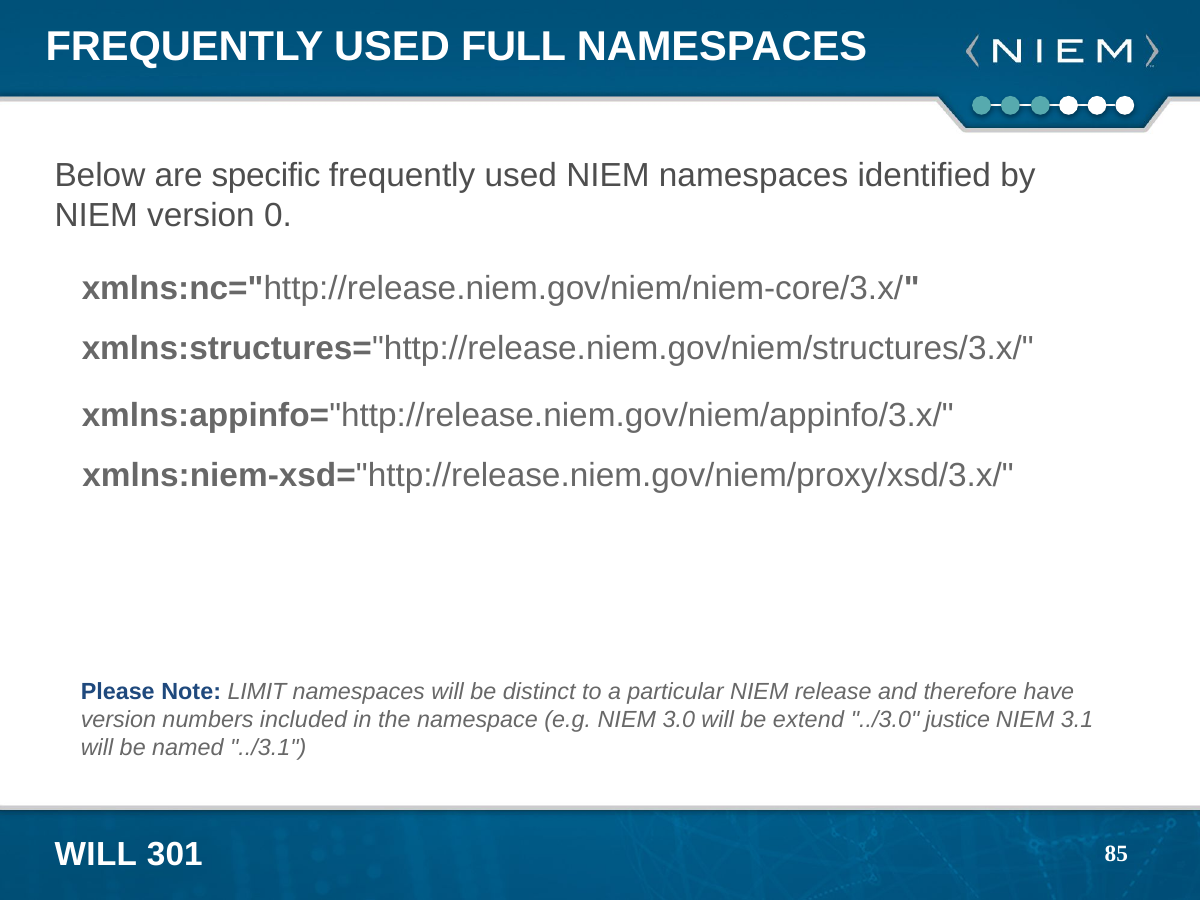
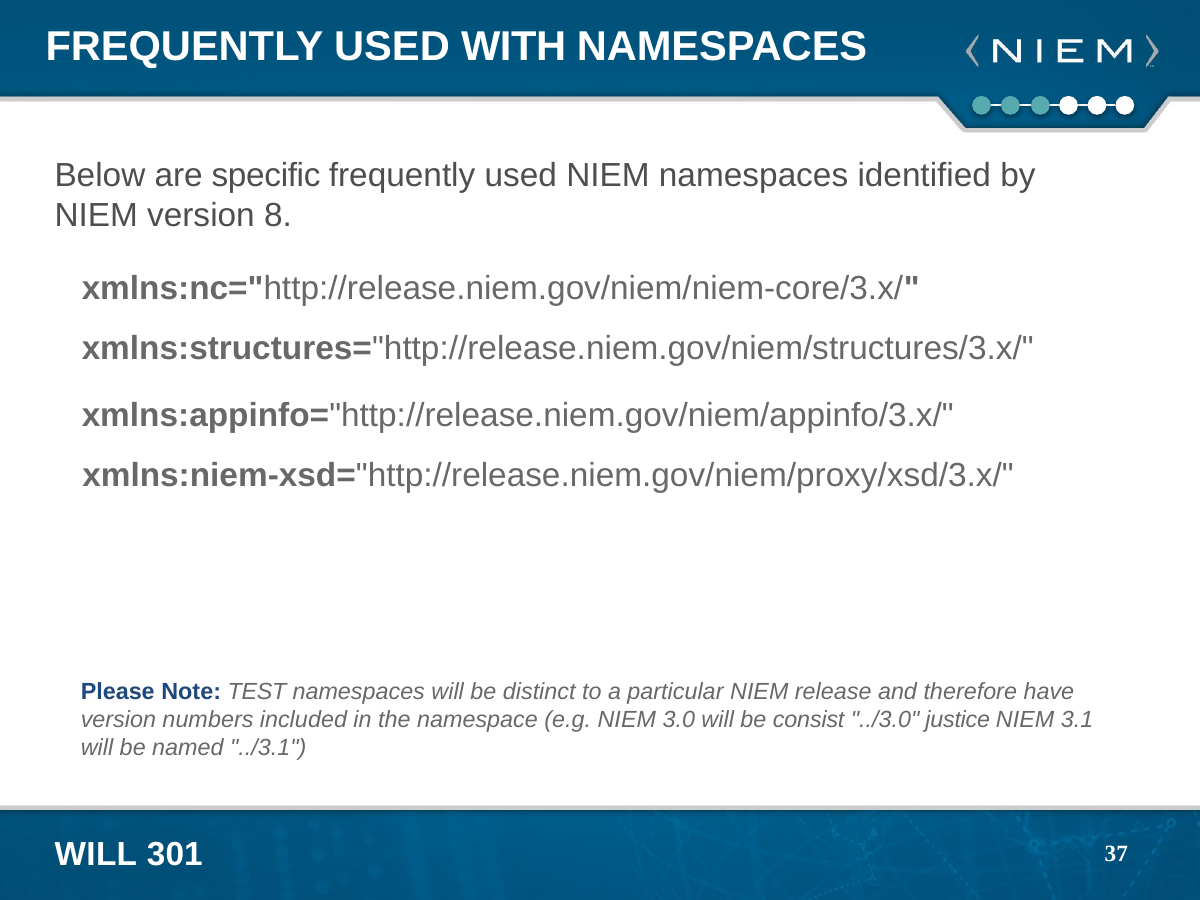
FULL: FULL -> WITH (514, 46)
0: 0 -> 8 (278, 216)
LIMIT: LIMIT -> TEST (257, 692)
extend: extend -> consist (809, 720)
85: 85 -> 37 (1116, 854)
